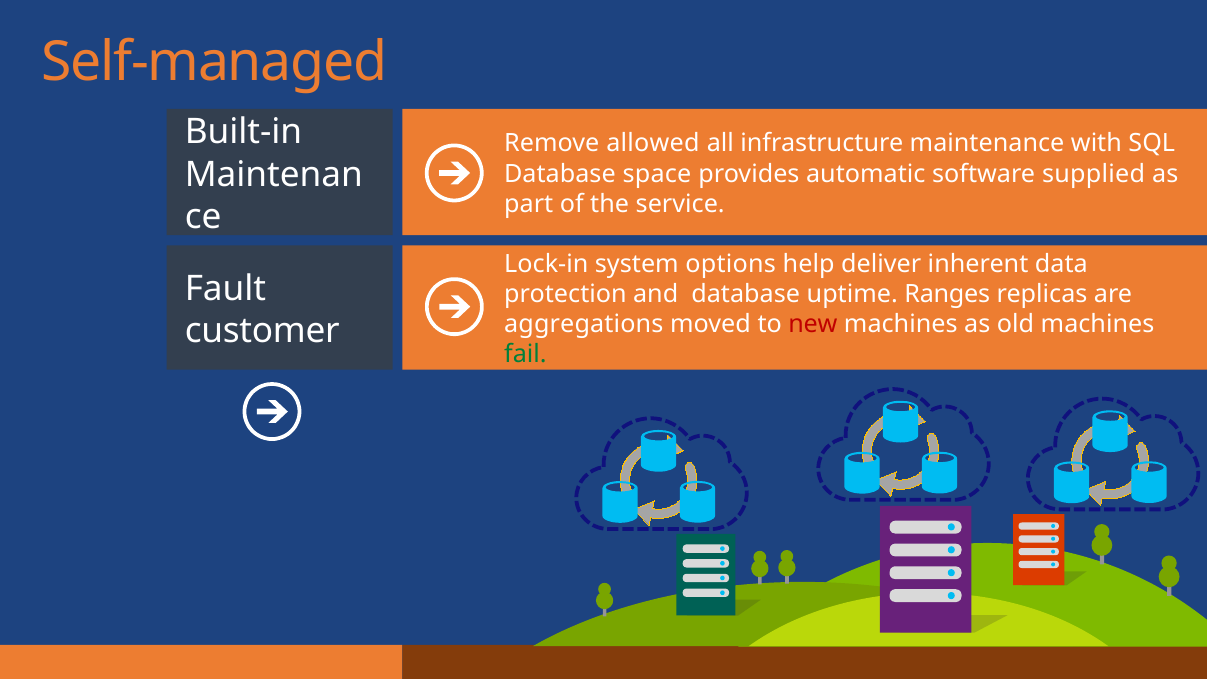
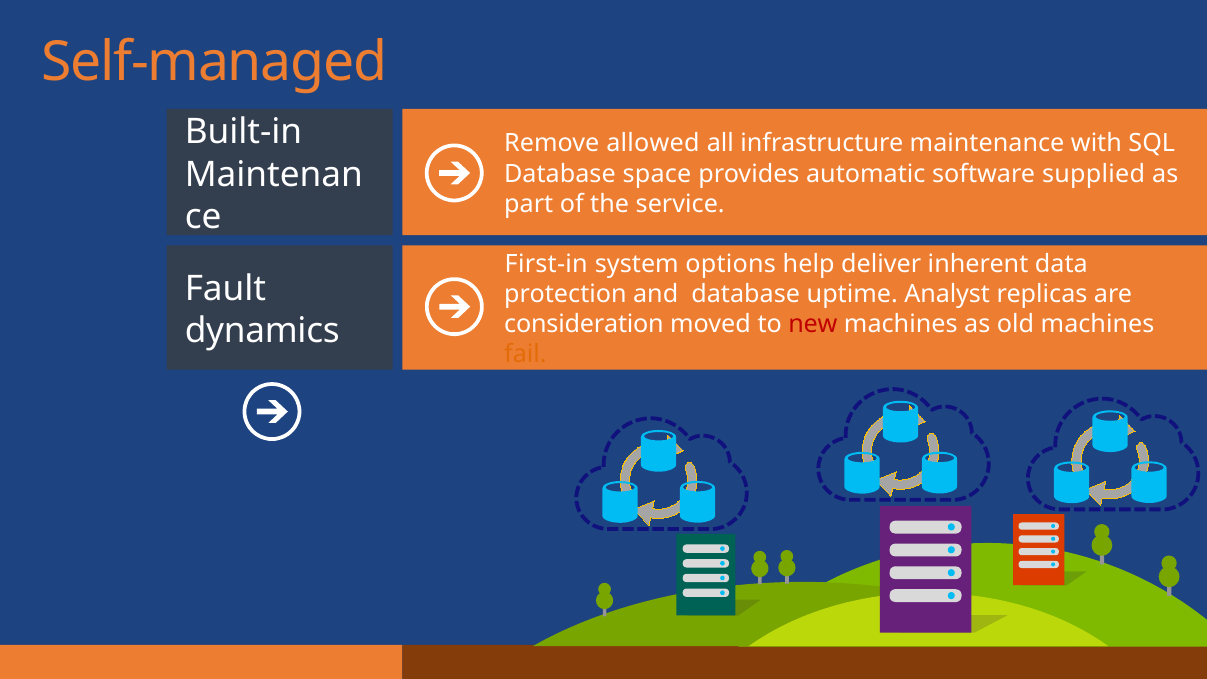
Lock-in: Lock-in -> First-in (546, 264)
Ranges: Ranges -> Analyst (947, 294)
aggregations: aggregations -> consideration (584, 324)
customer: customer -> dynamics (262, 331)
fail colour: green -> orange (525, 355)
